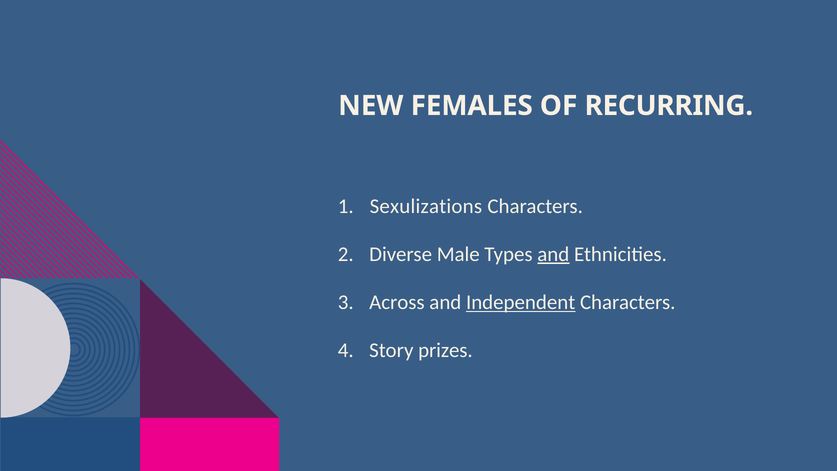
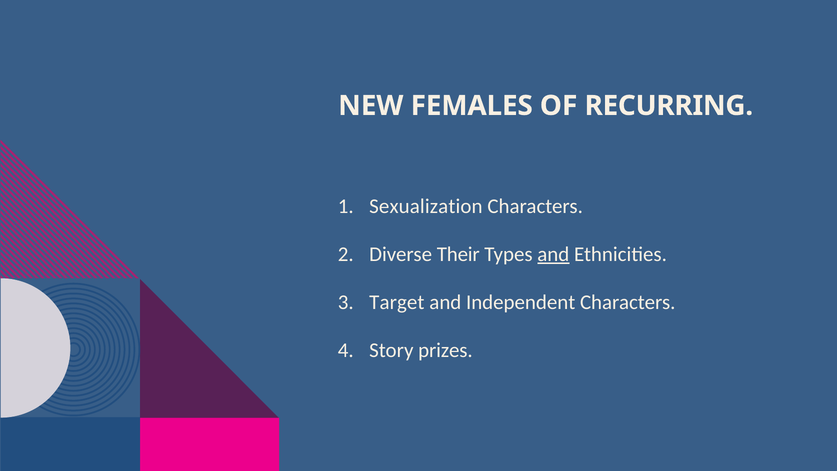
Sexulizations: Sexulizations -> Sexualization (426, 206)
Male: Male -> Their (458, 254)
Across: Across -> Target (397, 302)
Independent underline: present -> none (521, 302)
